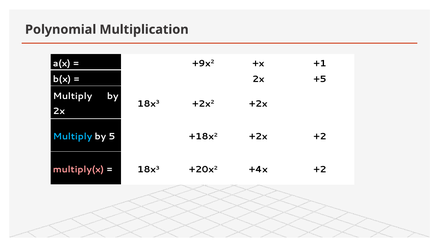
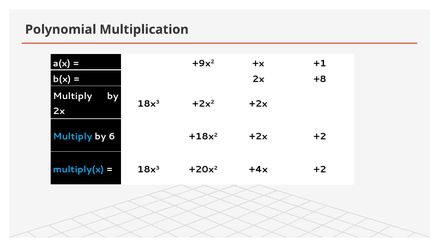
+5: +5 -> +8 (320, 79)
5: 5 -> 6 (112, 137)
multiply(x colour: pink -> light blue (78, 170)
